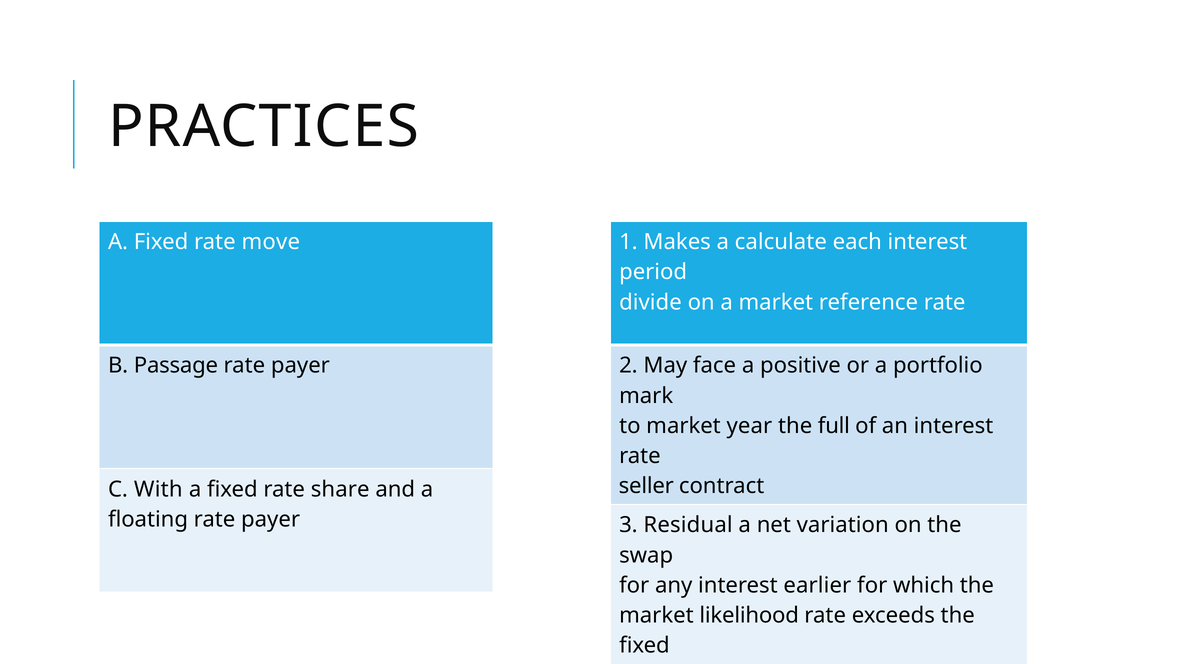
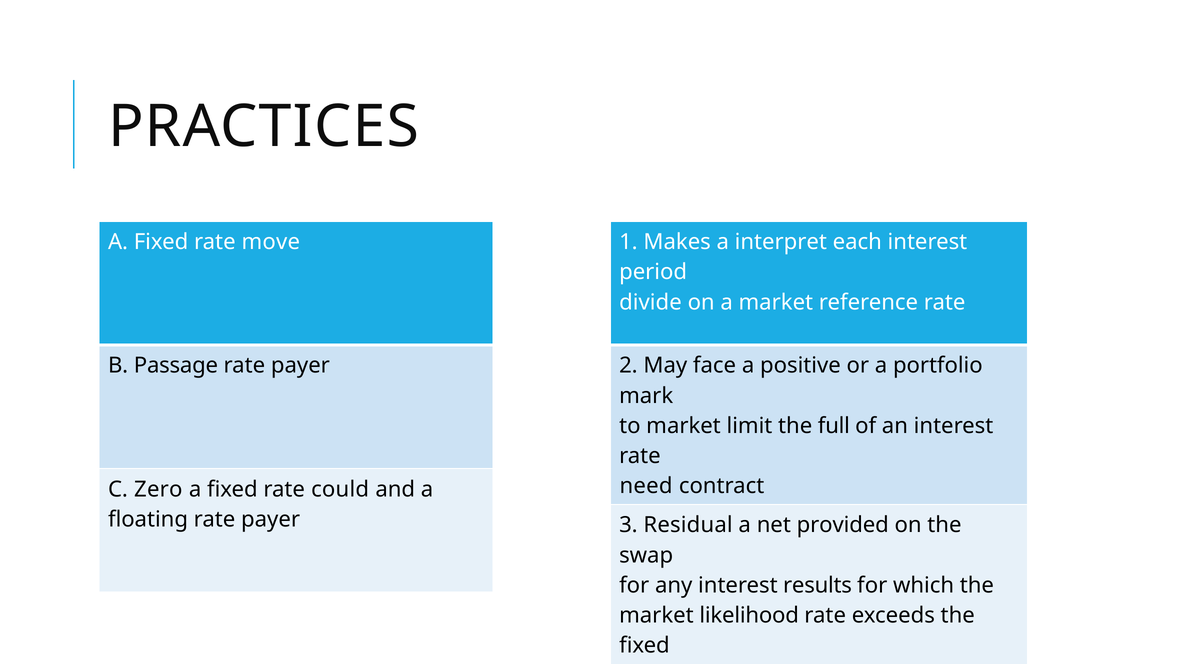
calculate: calculate -> interpret (781, 242)
year: year -> limit (749, 426)
seller: seller -> need (646, 486)
With: With -> Zero (158, 489)
share: share -> could (340, 489)
variation: variation -> provided (843, 525)
earlier: earlier -> results (818, 586)
